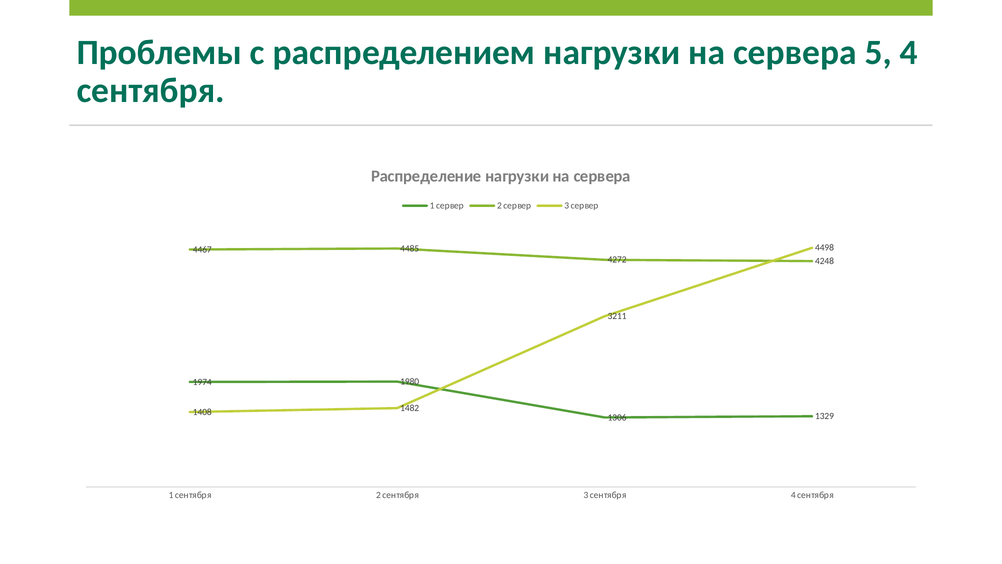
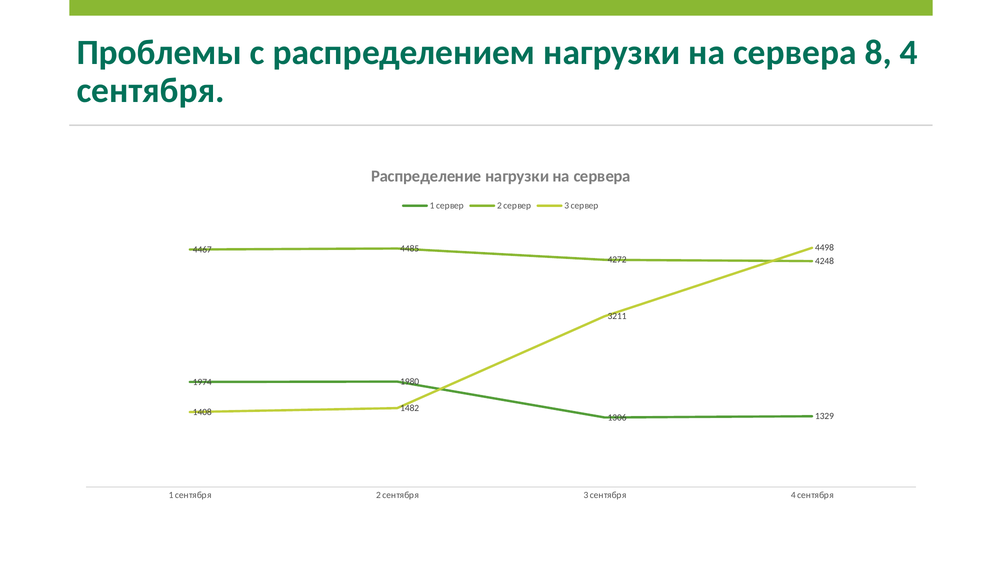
5: 5 -> 8 (878, 52)
